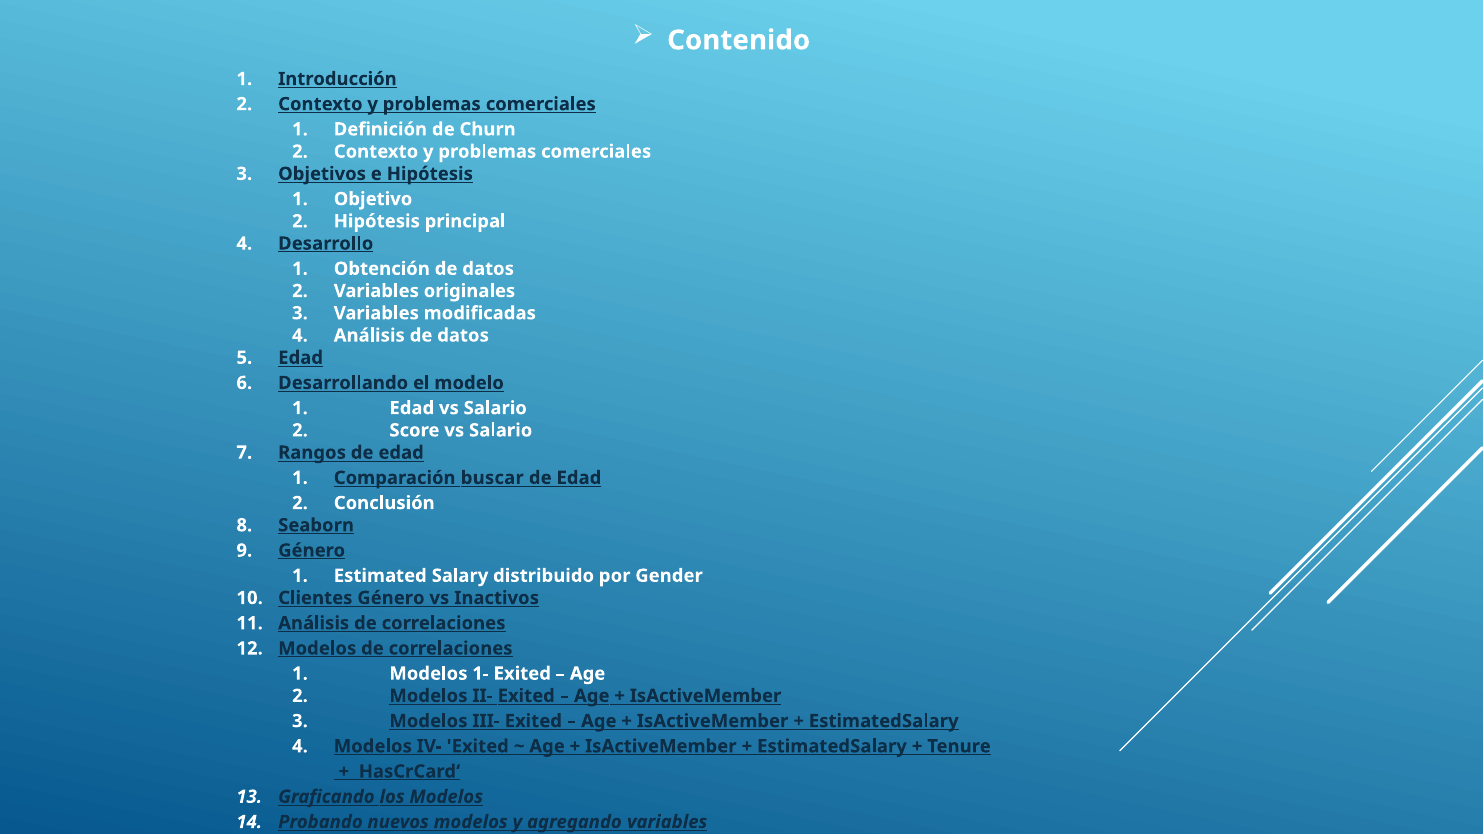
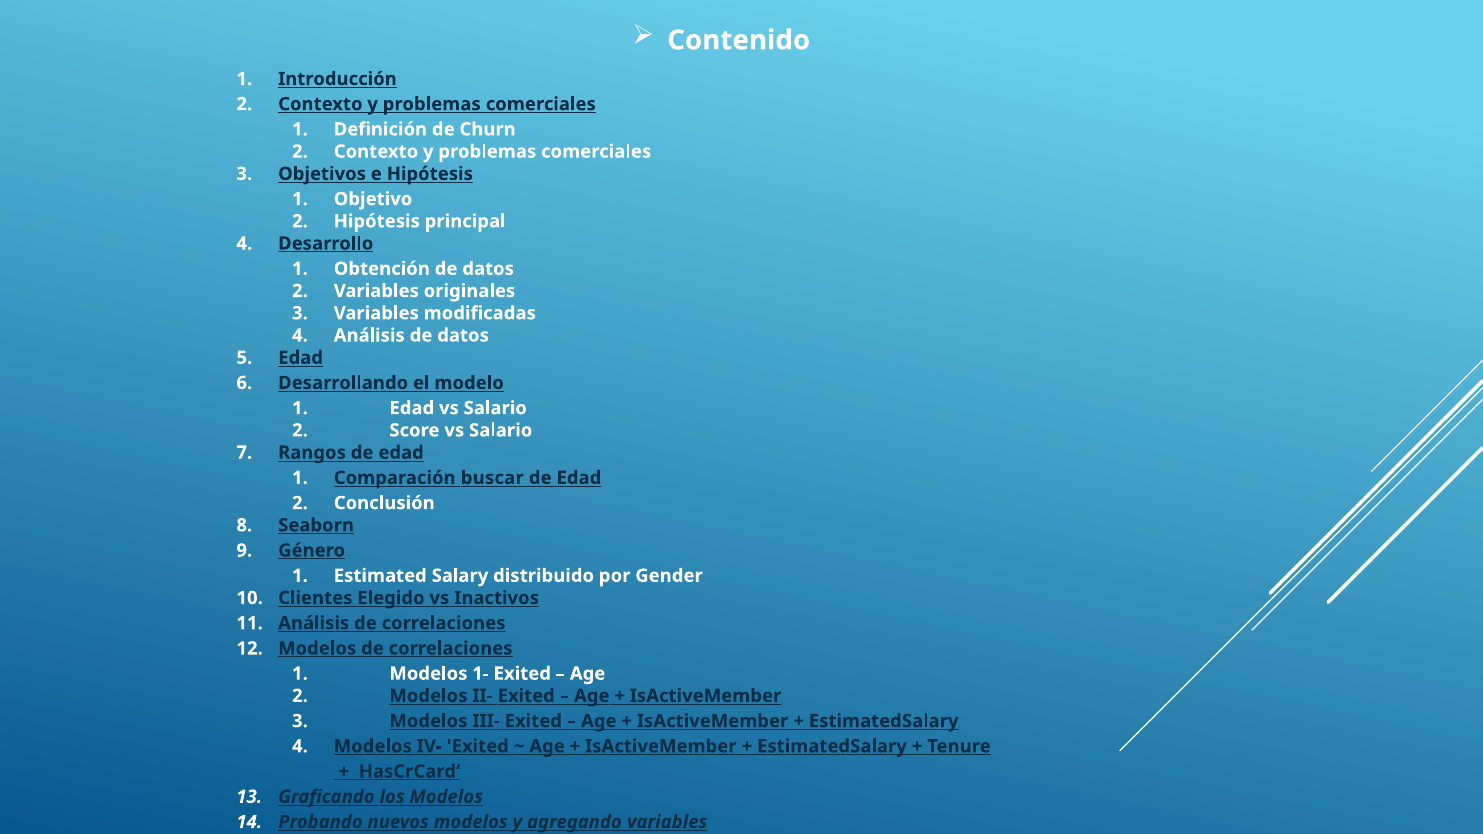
Clientes Género: Género -> Elegido (391, 598)
